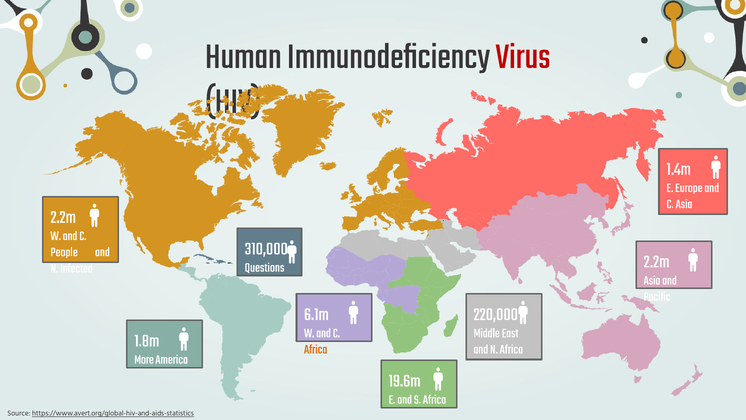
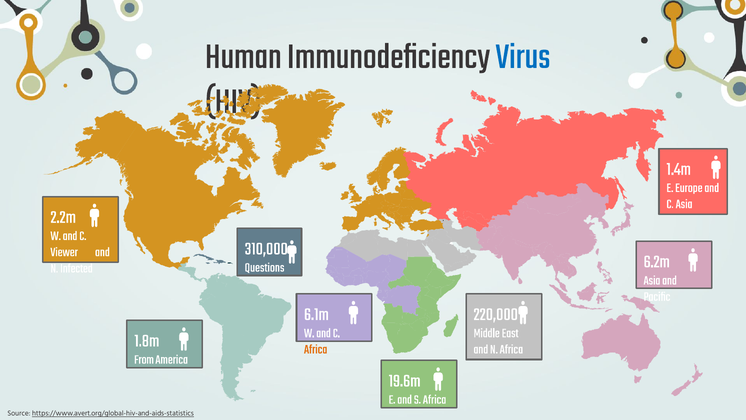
Virus colour: red -> blue (523, 56)
People: People -> Viewer (64, 252)
2.2m: 2.2m -> 6.2m (657, 261)
More: More -> From (144, 359)
